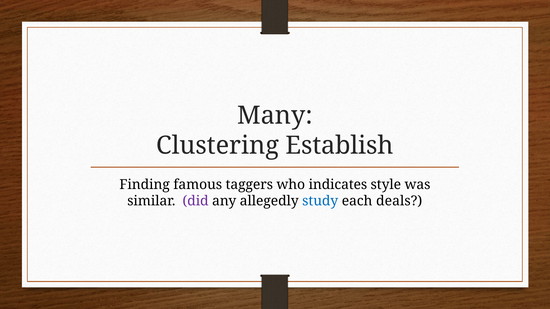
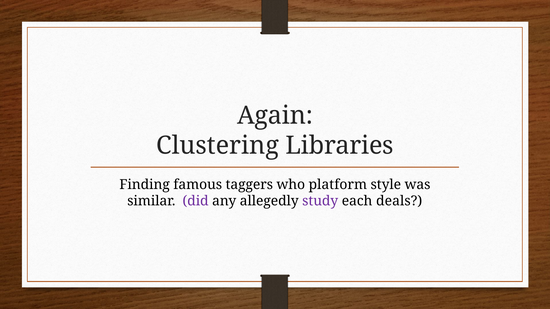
Many: Many -> Again (275, 116)
Establish: Establish -> Libraries (340, 146)
indicates: indicates -> platform (338, 185)
study colour: blue -> purple (320, 201)
